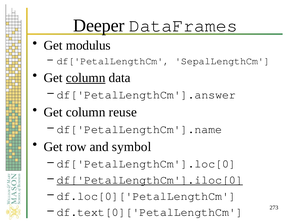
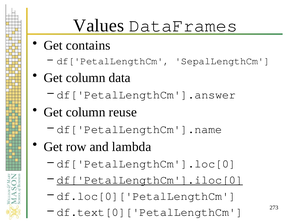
Deeper: Deeper -> Values (99, 25)
modulus: modulus -> contains (88, 45)
column underline: present -> none (86, 78)
symbol: symbol -> lambda (132, 147)
